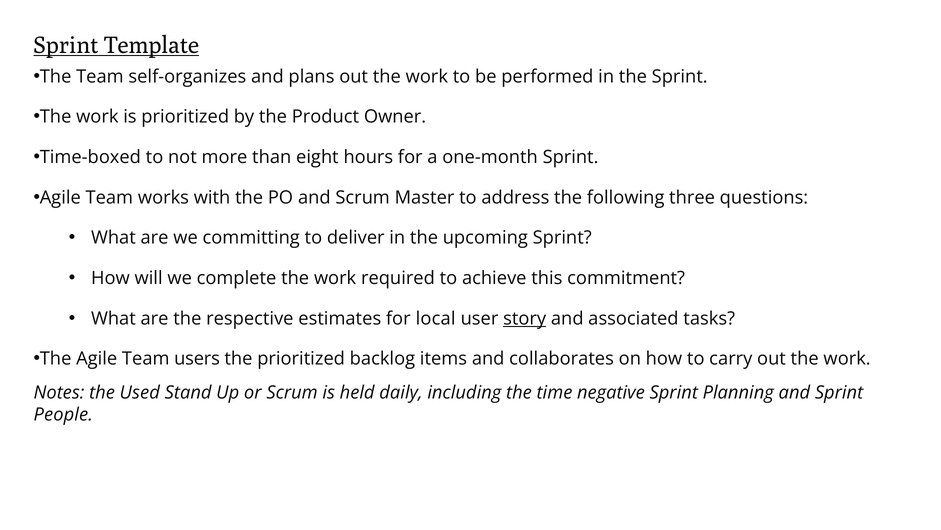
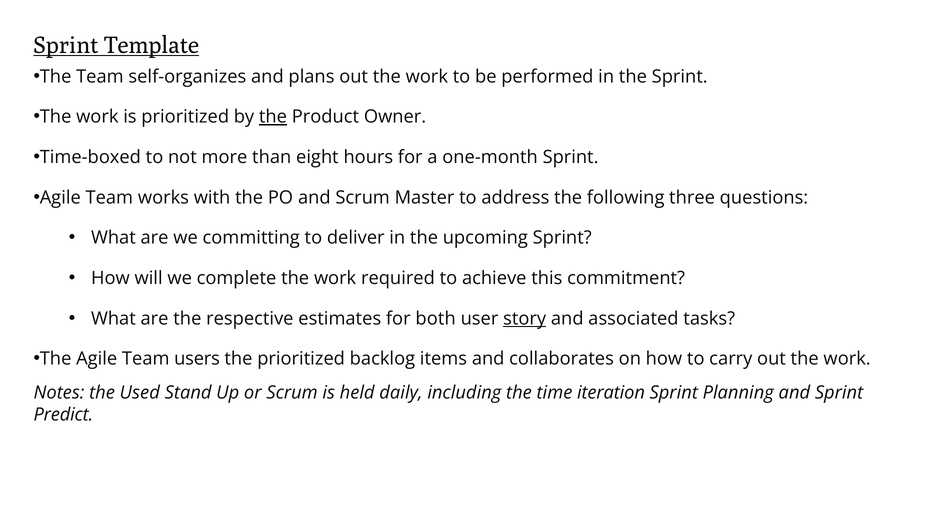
the underline: none -> present (273, 117)
local: local -> both (436, 318)
negative: negative -> iteration (611, 392)
People: People -> Predict (63, 414)
